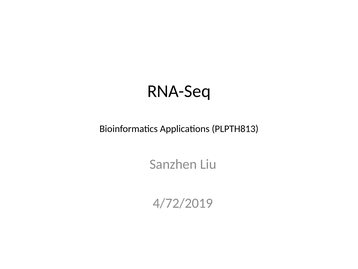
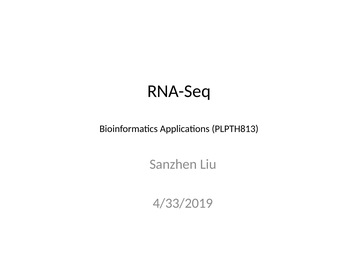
4/72/2019: 4/72/2019 -> 4/33/2019 (183, 203)
